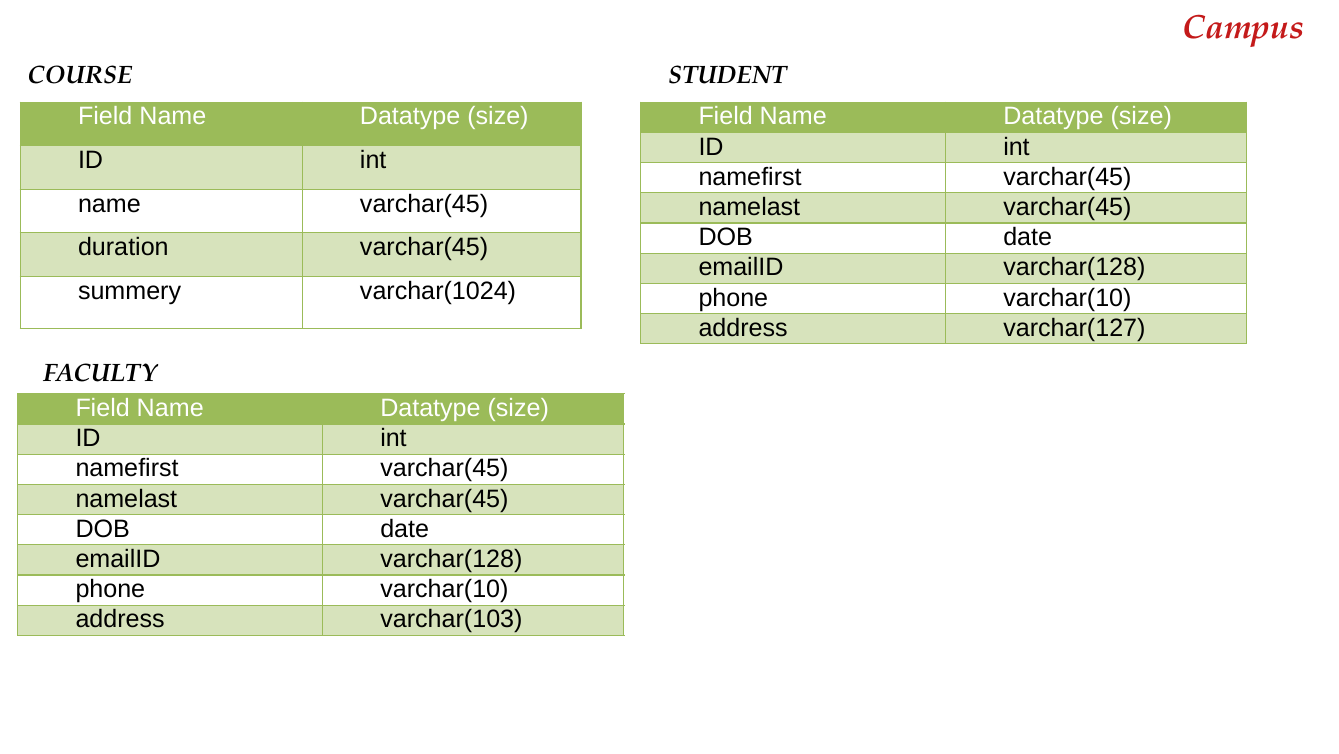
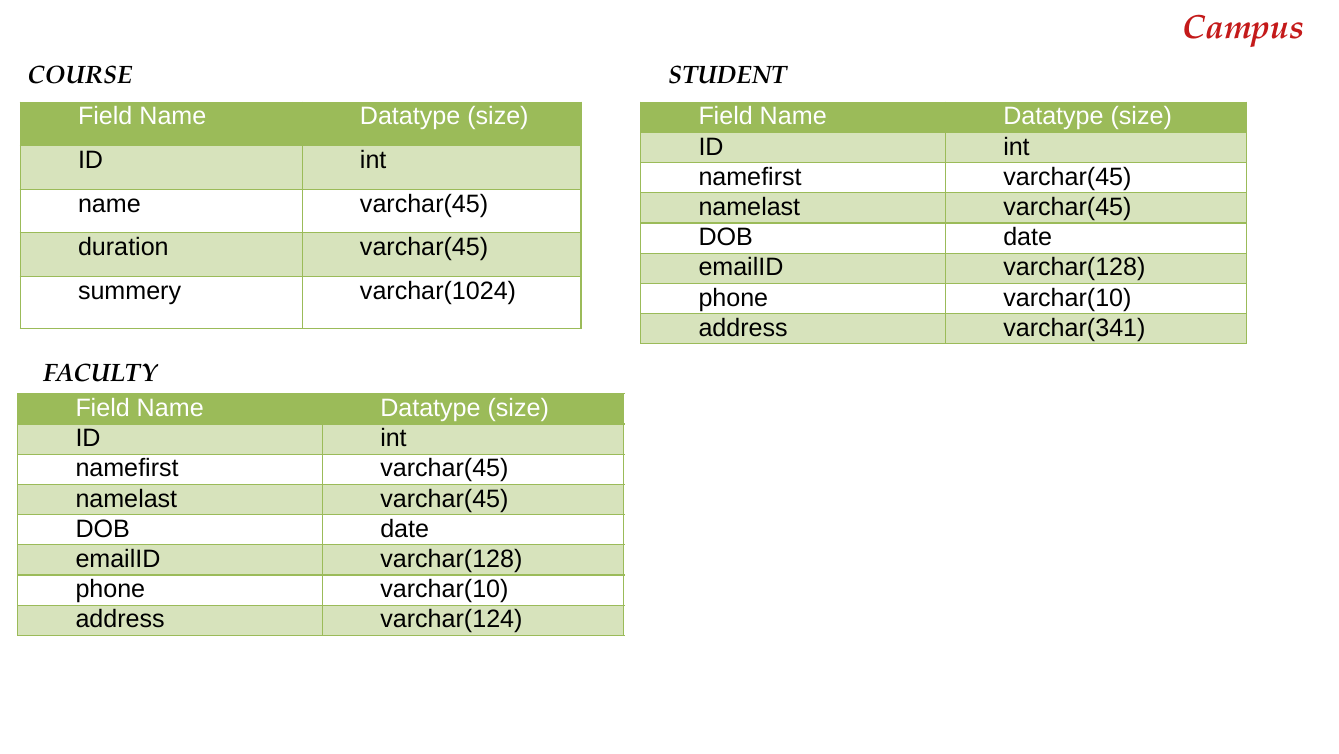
varchar(127: varchar(127 -> varchar(341 (1074, 328)
varchar(103: varchar(103 -> varchar(124 (451, 619)
